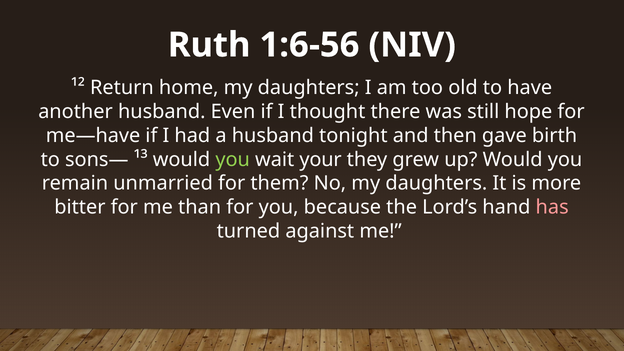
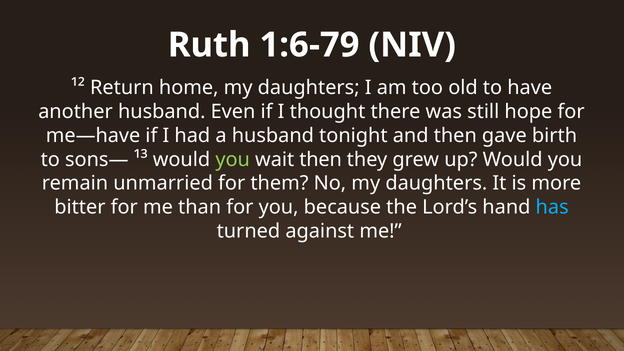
1:6-56: 1:6-56 -> 1:6-79 (309, 45)
wait your: your -> then (321, 159)
has colour: pink -> light blue (552, 207)
